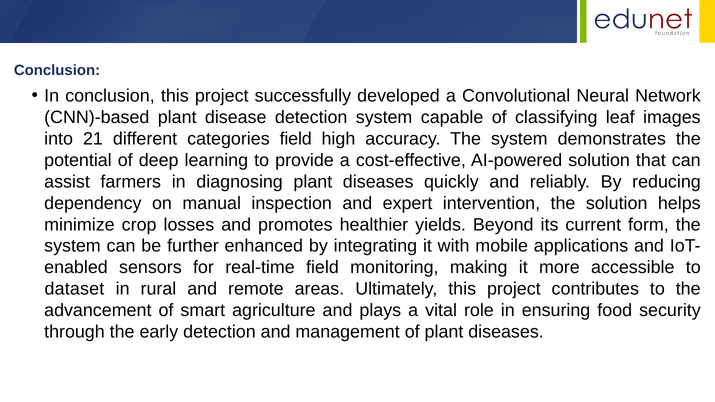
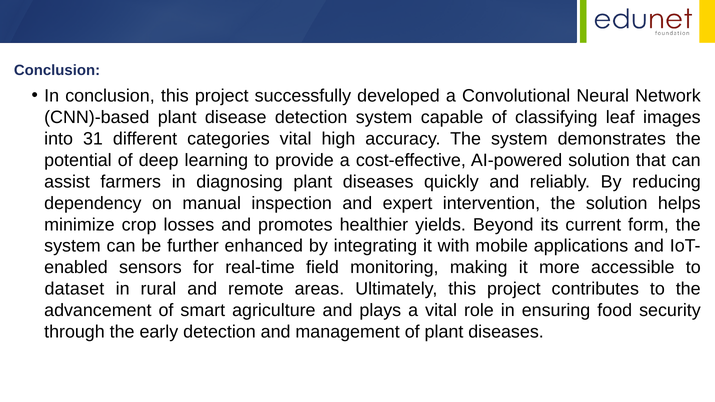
21: 21 -> 31 (93, 139)
categories field: field -> vital (296, 139)
